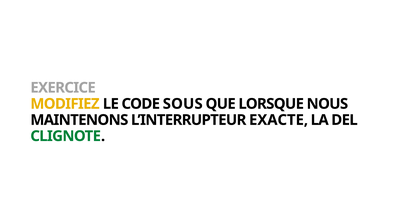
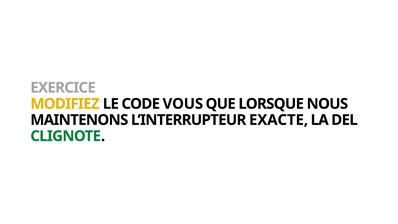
SOUS: SOUS -> VOUS (183, 104)
